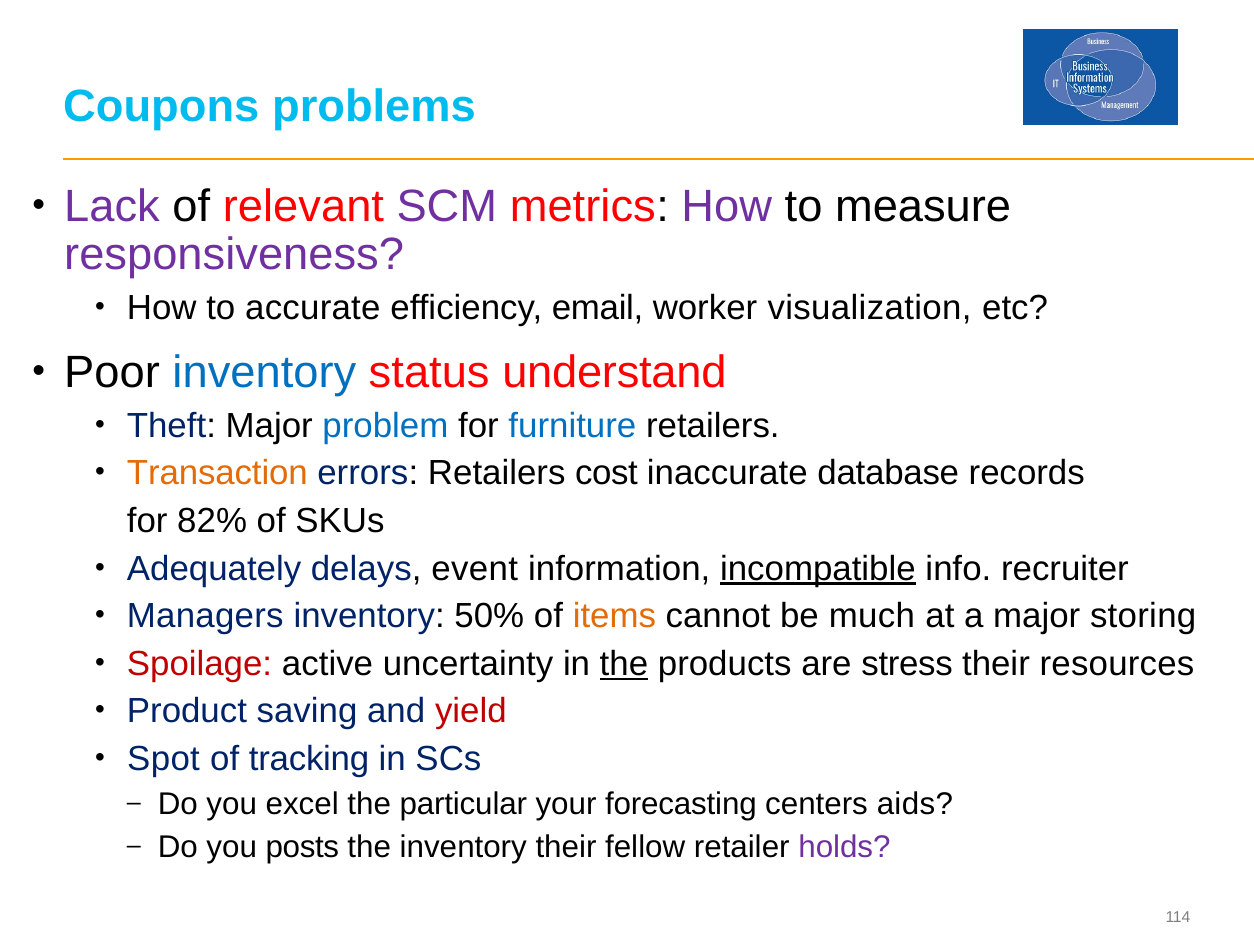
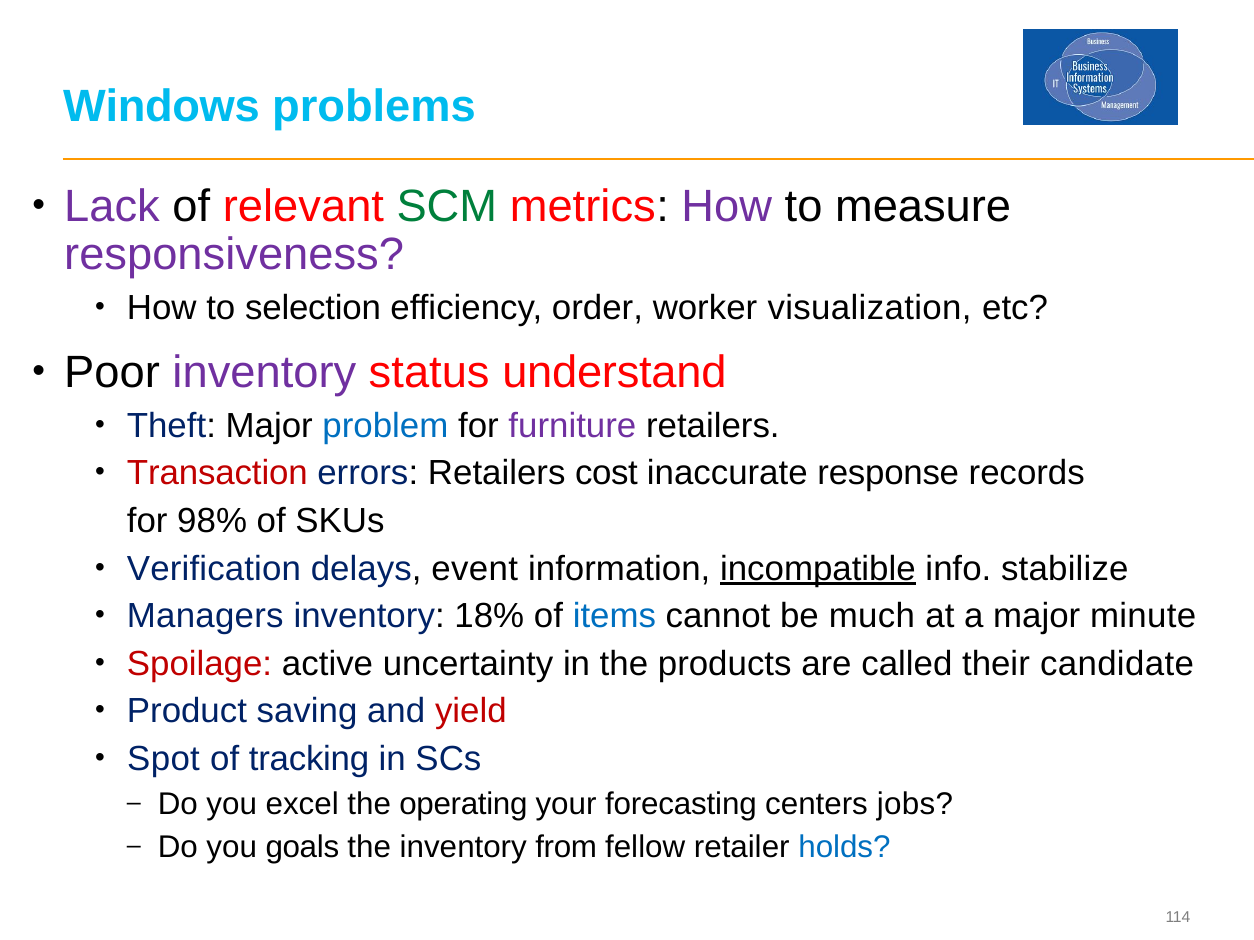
Coupons: Coupons -> Windows (161, 107)
SCM colour: purple -> green (447, 206)
accurate: accurate -> selection (313, 309)
email: email -> order (597, 309)
inventory colour: blue -> purple (264, 373)
furniture colour: blue -> purple (572, 426)
Transaction colour: orange -> red (217, 474)
database: database -> response (888, 474)
82%: 82% -> 98% (212, 521)
Adequately: Adequately -> Verification (214, 569)
recruiter: recruiter -> stabilize (1065, 569)
50%: 50% -> 18% (489, 616)
items colour: orange -> blue (614, 616)
storing: storing -> minute (1143, 616)
the underline: present -> none (624, 664)
stress: stress -> called (907, 664)
resources: resources -> candidate (1117, 664)
particular: particular -> operating (463, 804)
aids: aids -> jobs (915, 804)
posts: posts -> goals (302, 847)
inventory their: their -> from (566, 847)
holds colour: purple -> blue (844, 847)
